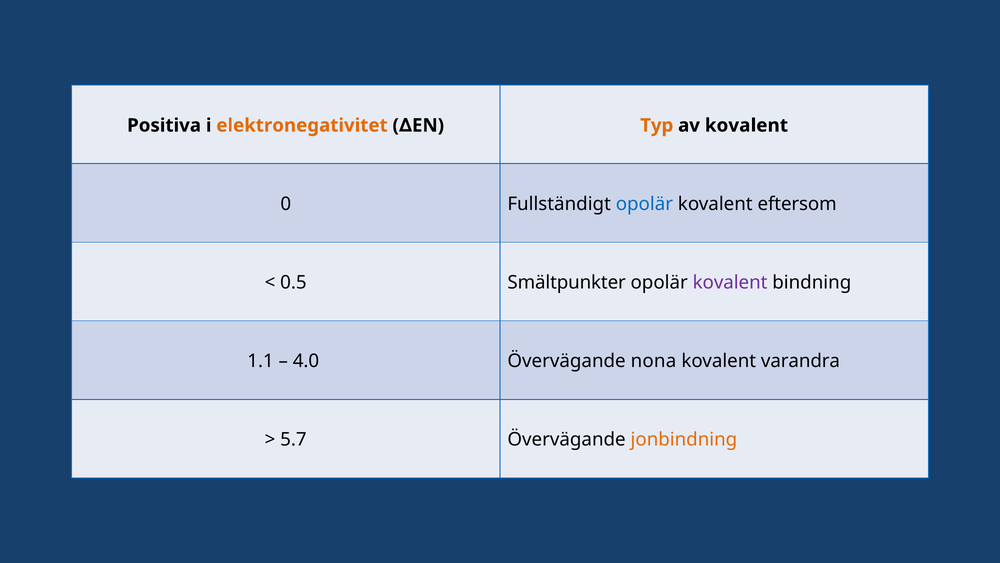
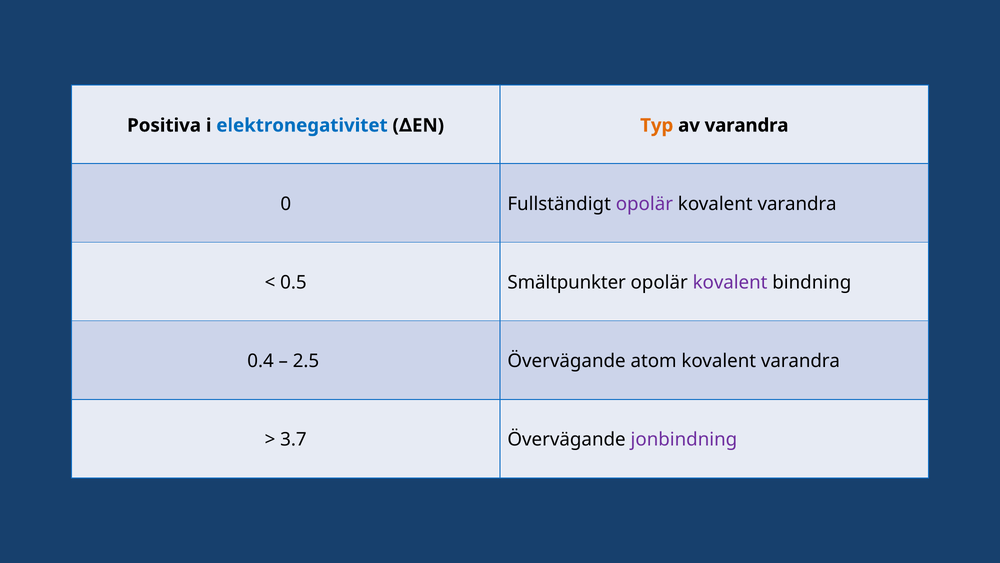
av kovalent: kovalent -> varandra (747, 125)
elektronegativitet colour: orange -> blue (302, 125)
opolär colour: blue -> purple (644, 204)
eftersom: eftersom -> varandra (797, 204)
1.1: 1.1 -> 0.4 (261, 361)
4.0: 4.0 -> 2.5 (306, 361)
nona: nona -> atom (654, 361)
5.7: 5.7 -> 3.7 (293, 439)
jonbindning colour: orange -> purple (684, 439)
